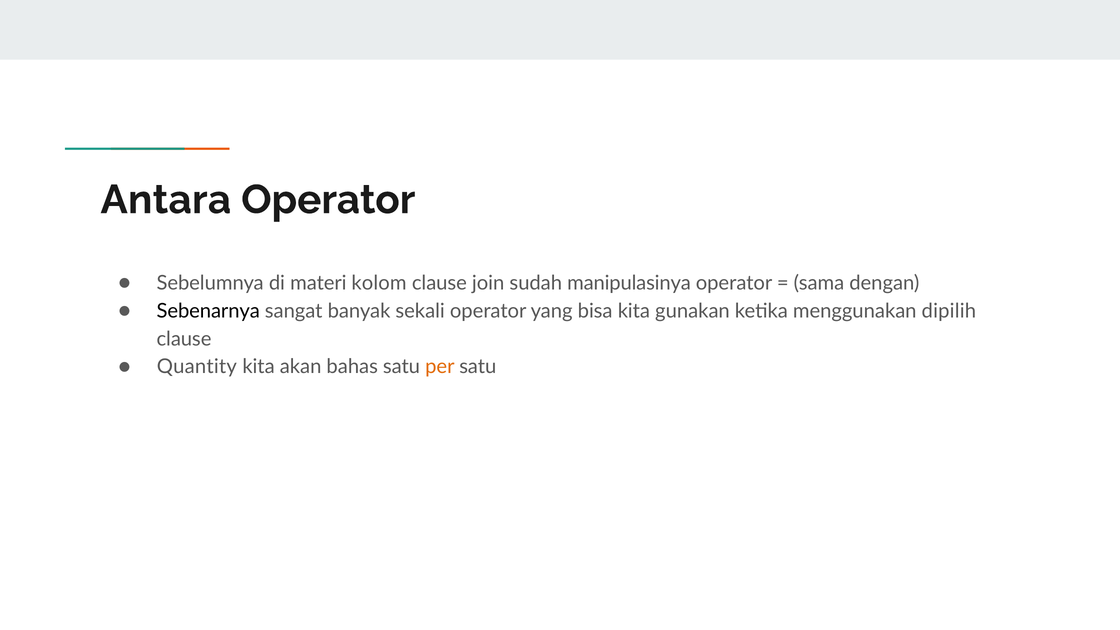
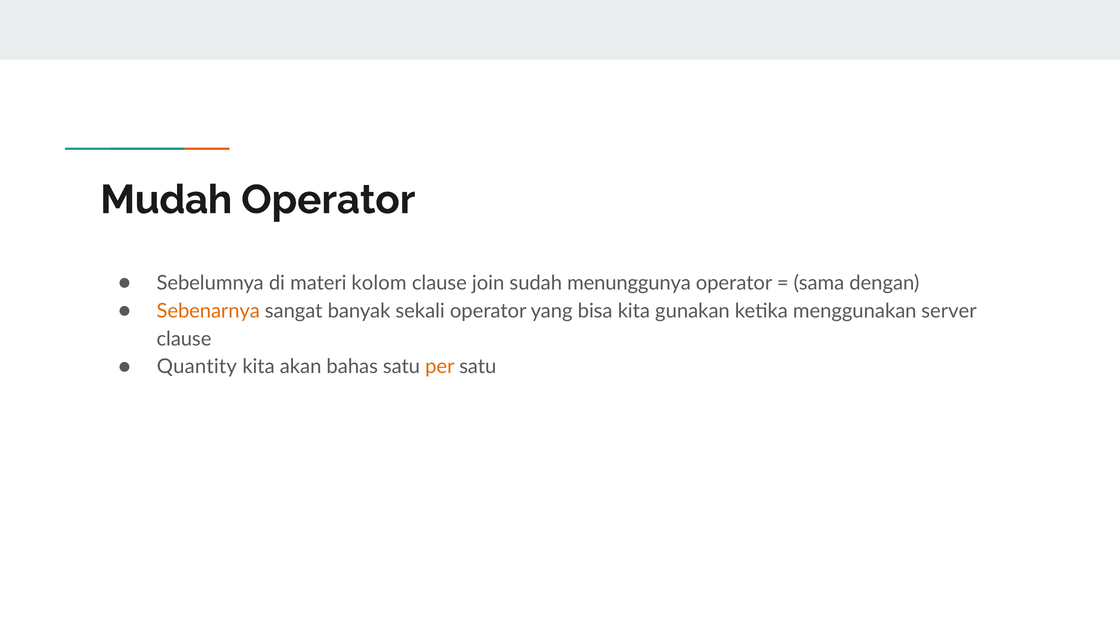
Antara: Antara -> Mudah (166, 200)
manipulasinya: manipulasinya -> menunggunya (629, 283)
Sebenarnya colour: black -> orange (208, 311)
dipilih: dipilih -> server (949, 311)
